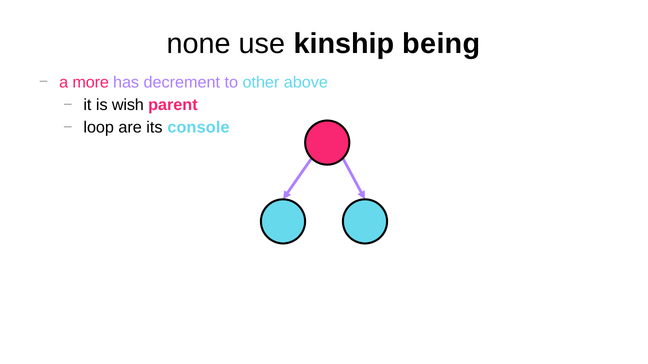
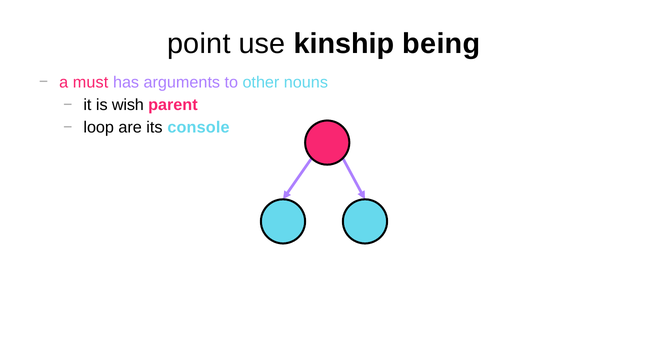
none: none -> point (199, 44)
more: more -> must (91, 82)
decrement: decrement -> arguments (182, 82)
above: above -> nouns (306, 82)
